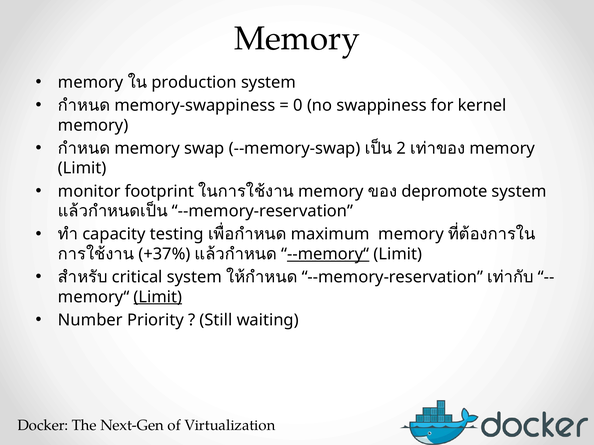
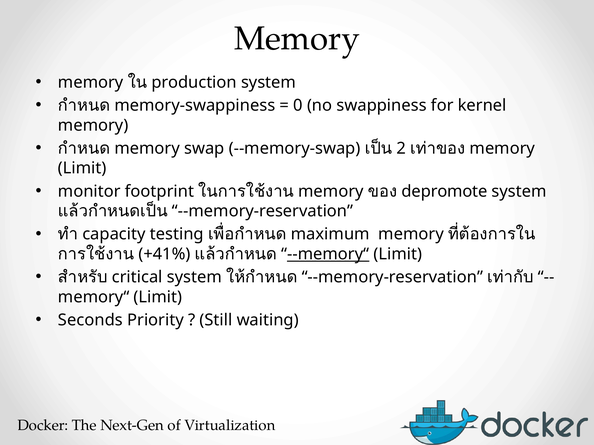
+37%: +37% -> +41% (164, 254)
Limit underline: present -> none (158, 297)
Number: Number -> Seconds (90, 320)
